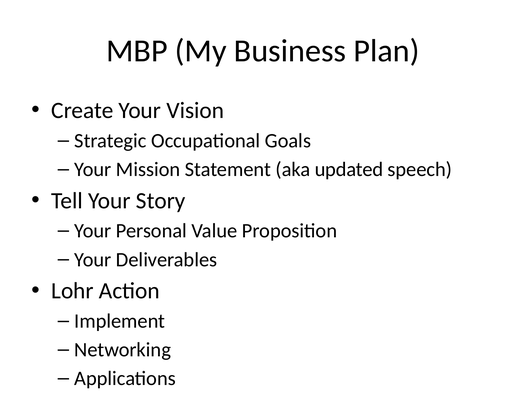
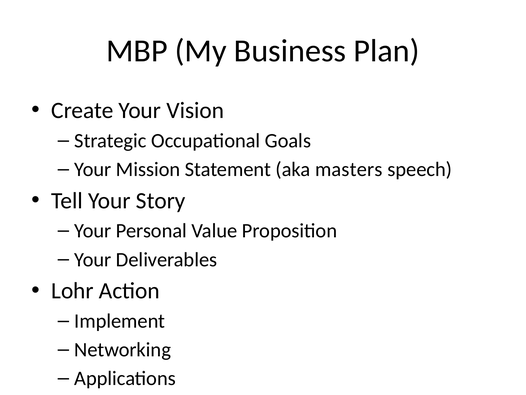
updated: updated -> masters (349, 169)
